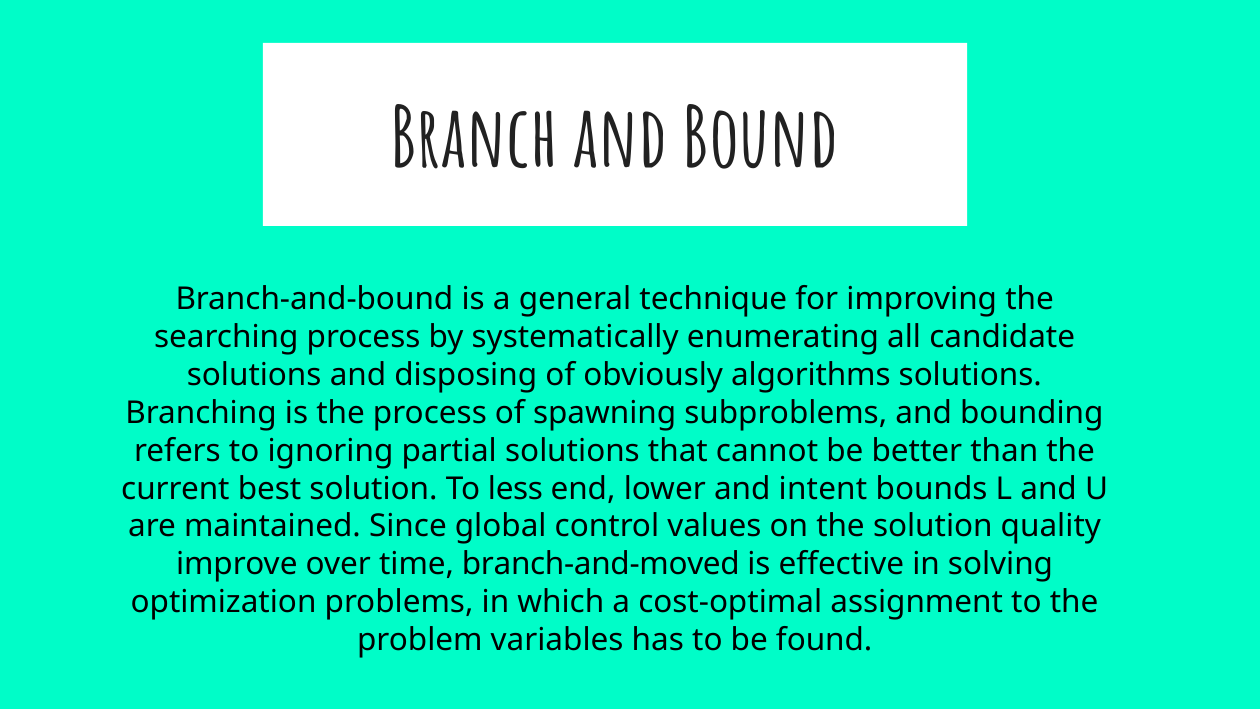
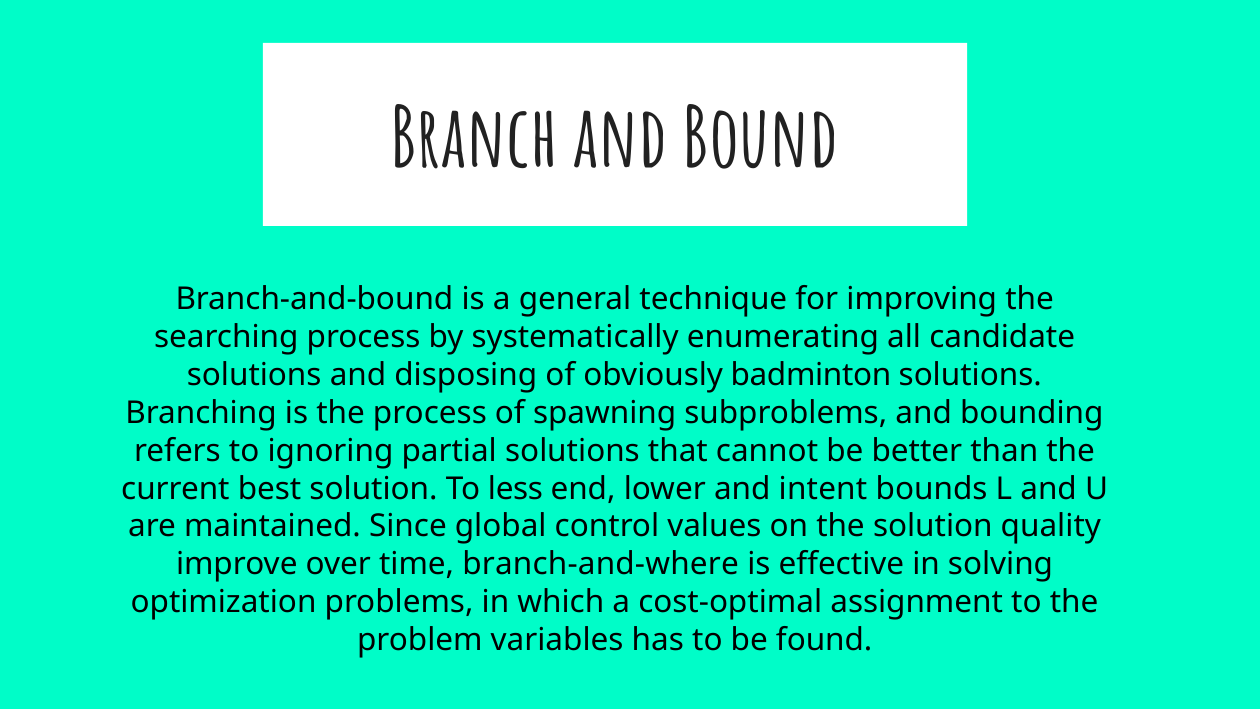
algorithms: algorithms -> badminton (811, 375)
branch-and-moved: branch-and-moved -> branch-and-where (601, 564)
